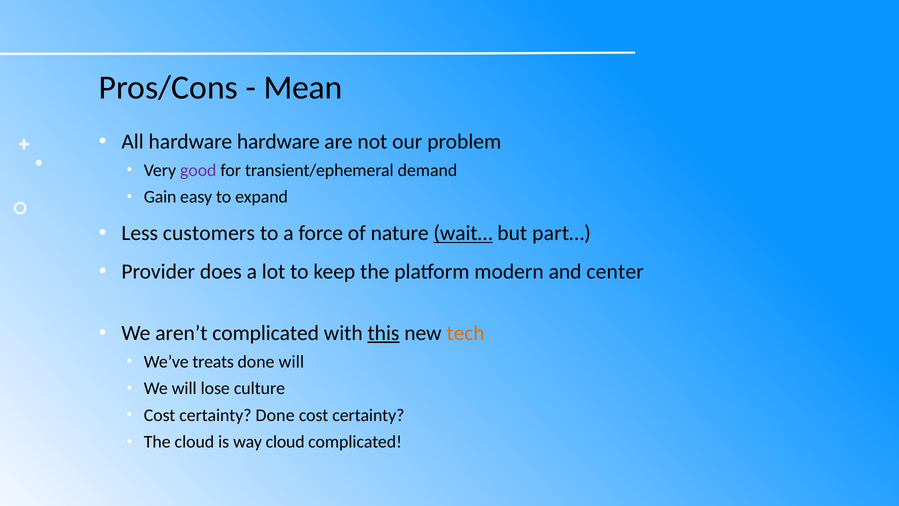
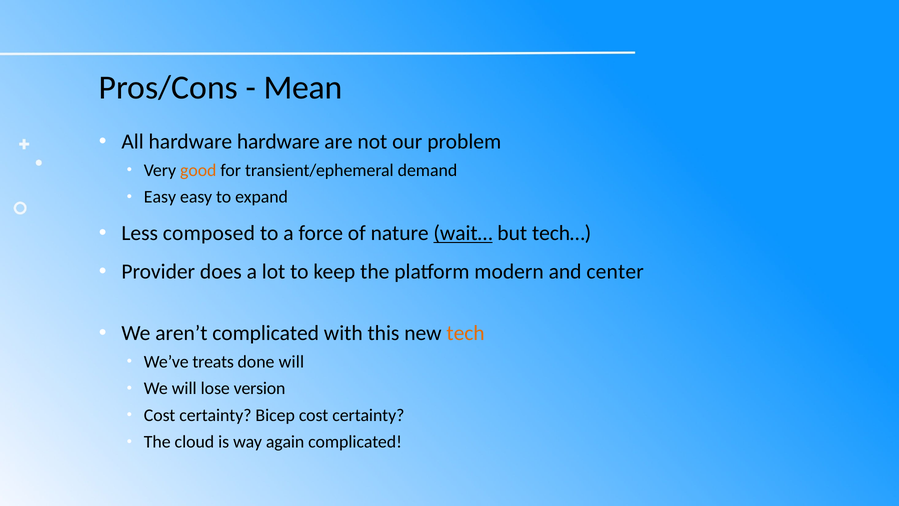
good colour: purple -> orange (198, 170)
Gain: Gain -> Easy (160, 197)
customers: customers -> composed (209, 233)
part…: part… -> tech… (562, 233)
this underline: present -> none (383, 333)
culture: culture -> version (260, 388)
certainty Done: Done -> Bicep (275, 415)
way cloud: cloud -> again (285, 442)
